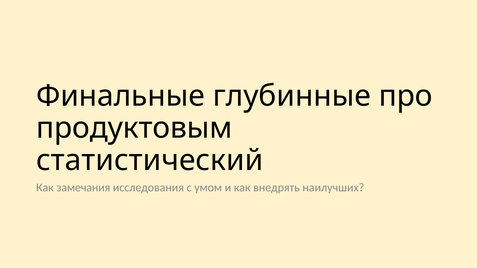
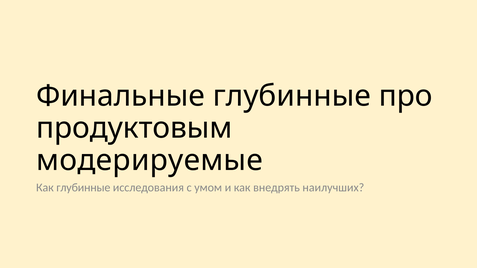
статистический: статистический -> модерируемые (150, 160)
Как замечания: замечания -> глубинные (83, 188)
